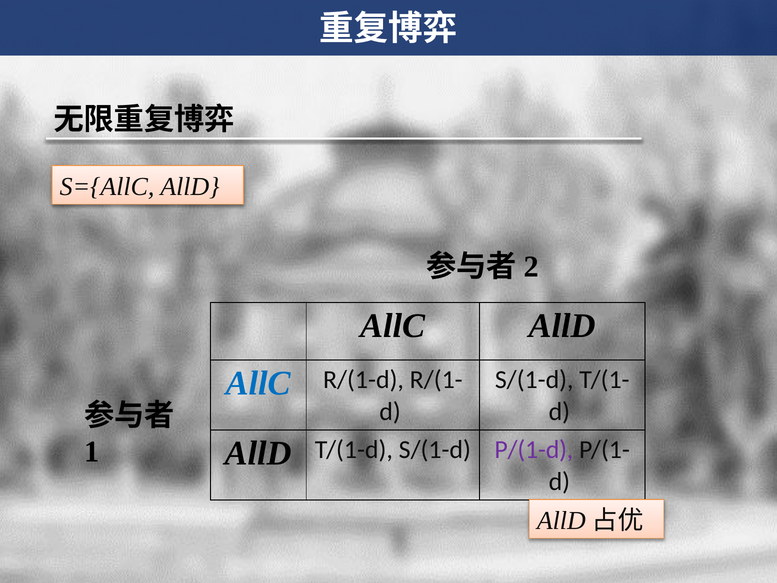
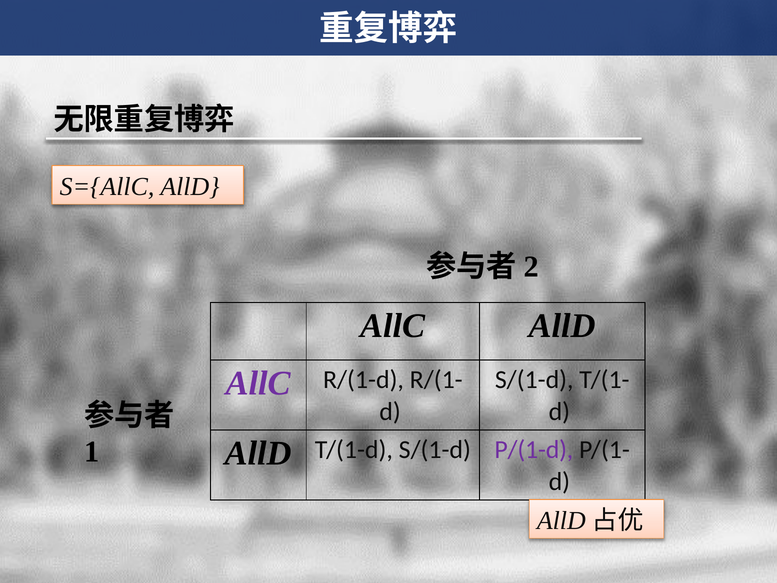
AllC colour: blue -> purple (258, 383)
